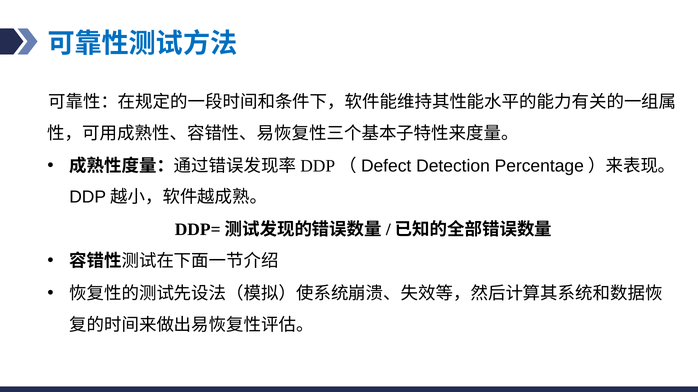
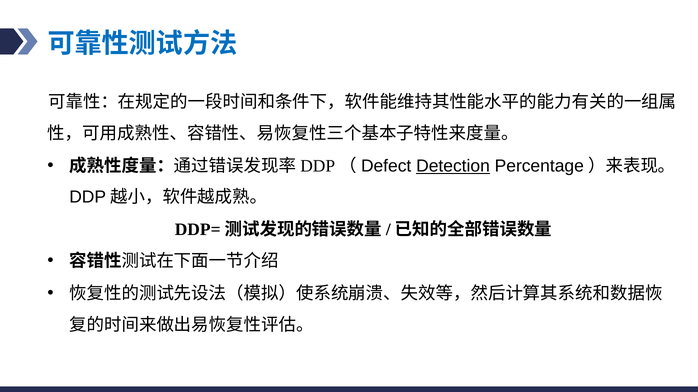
Detection underline: none -> present (453, 166)
